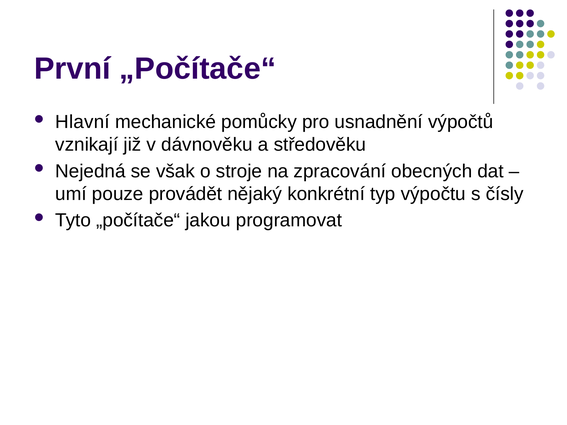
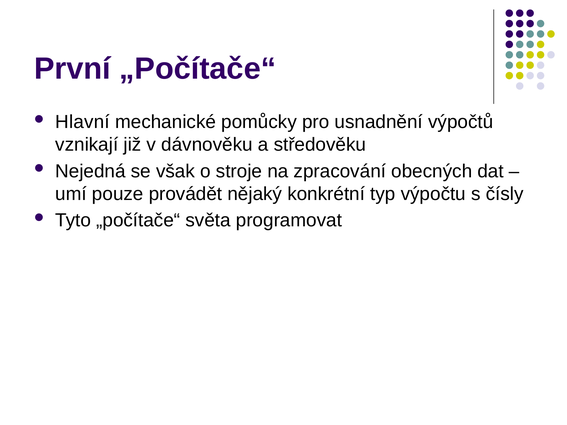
jakou: jakou -> světa (208, 220)
